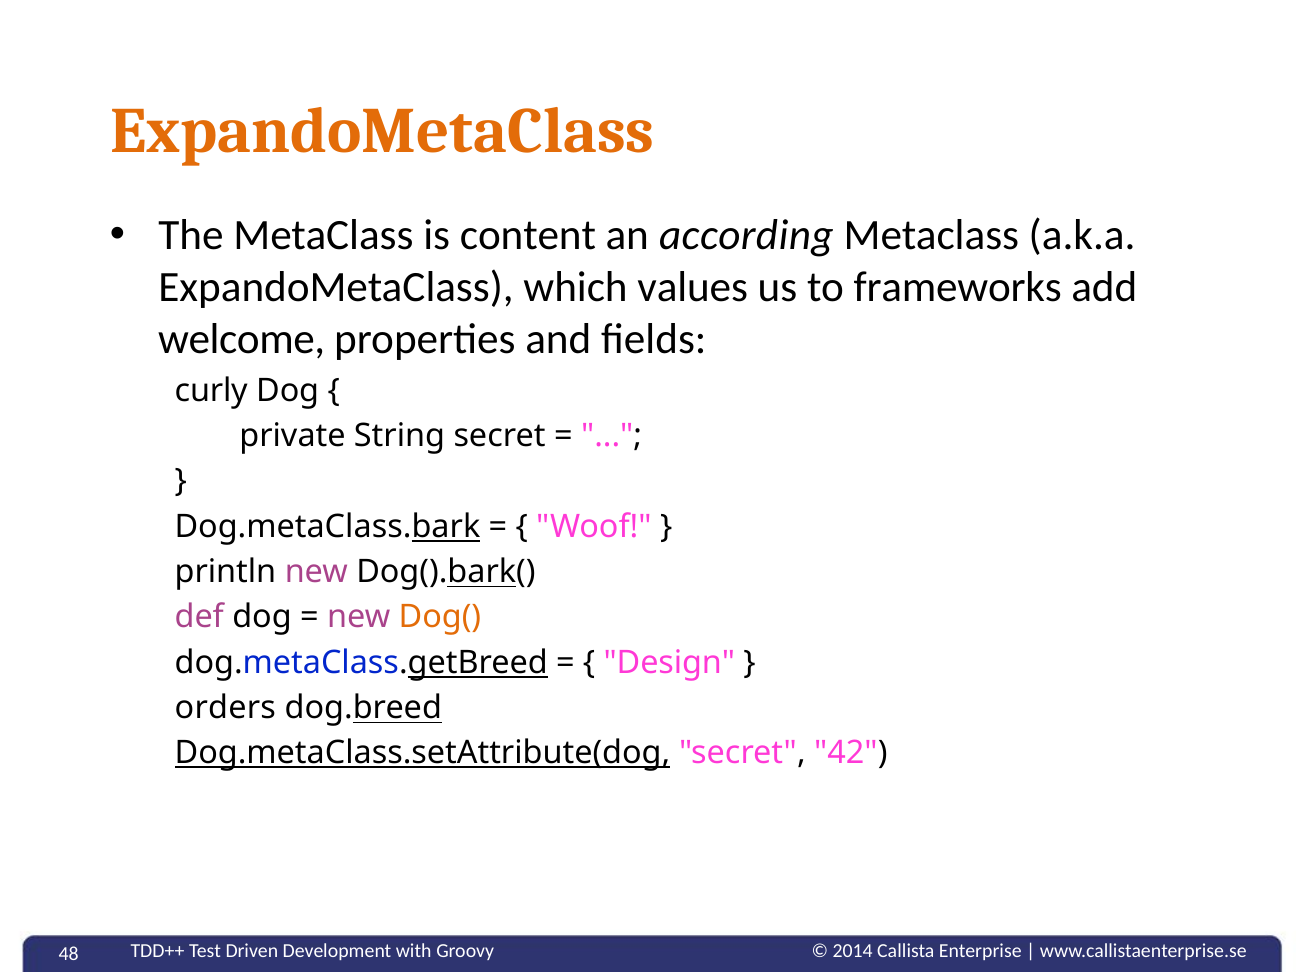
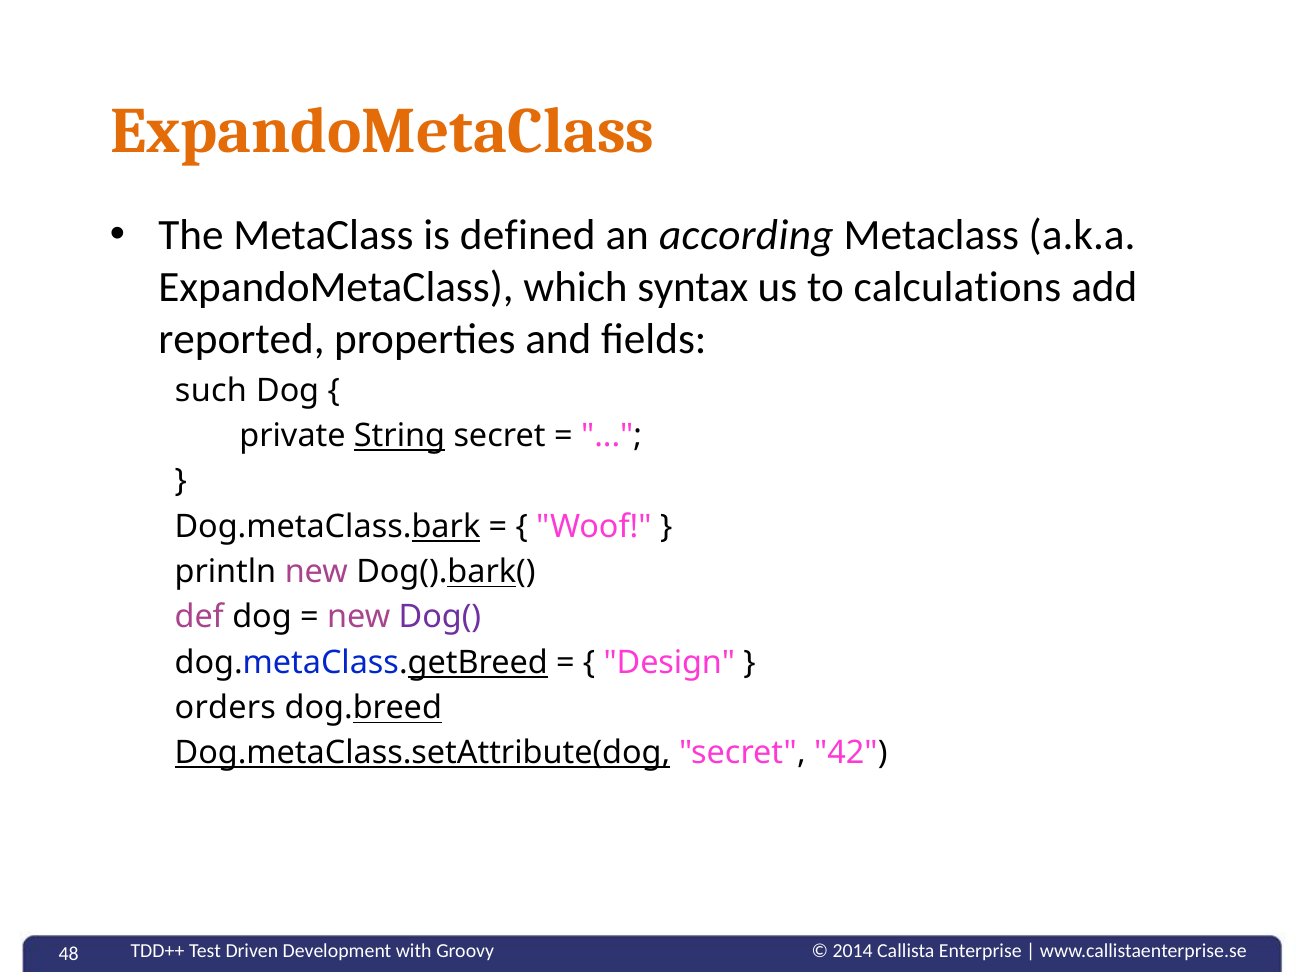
content: content -> defined (528, 236)
values: values -> syntax (693, 287)
frameworks: frameworks -> calculations (958, 287)
welcome: welcome -> reported (242, 339)
curly: curly -> such (211, 390)
String underline: none -> present (400, 436)
Dog( colour: orange -> purple (440, 617)
